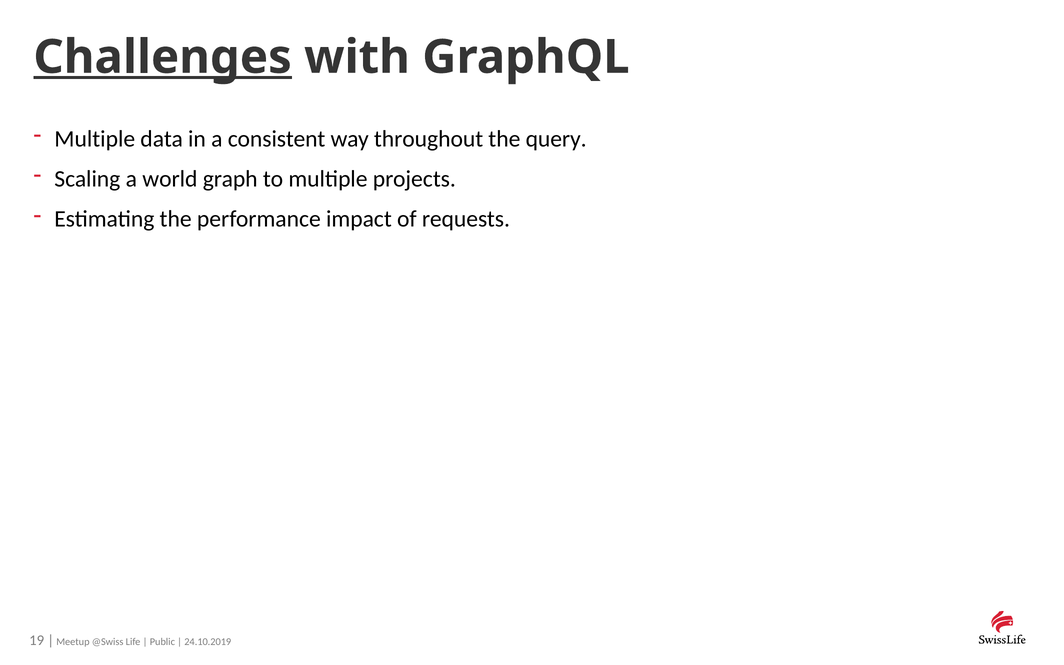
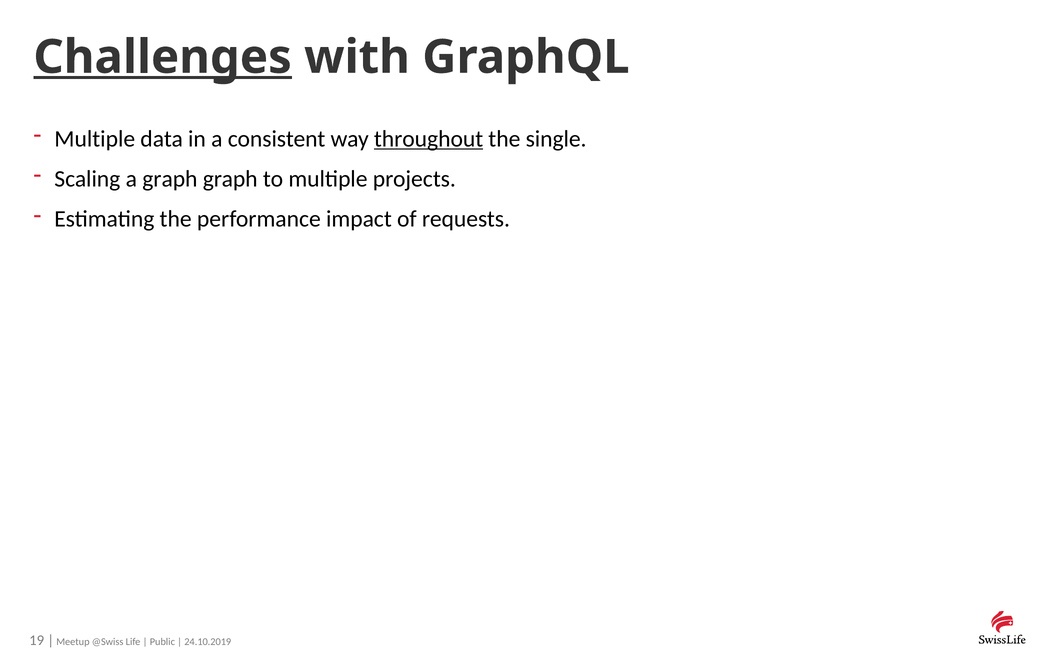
throughout underline: none -> present (429, 139)
query: query -> single (556, 139)
a world: world -> graph (170, 179)
